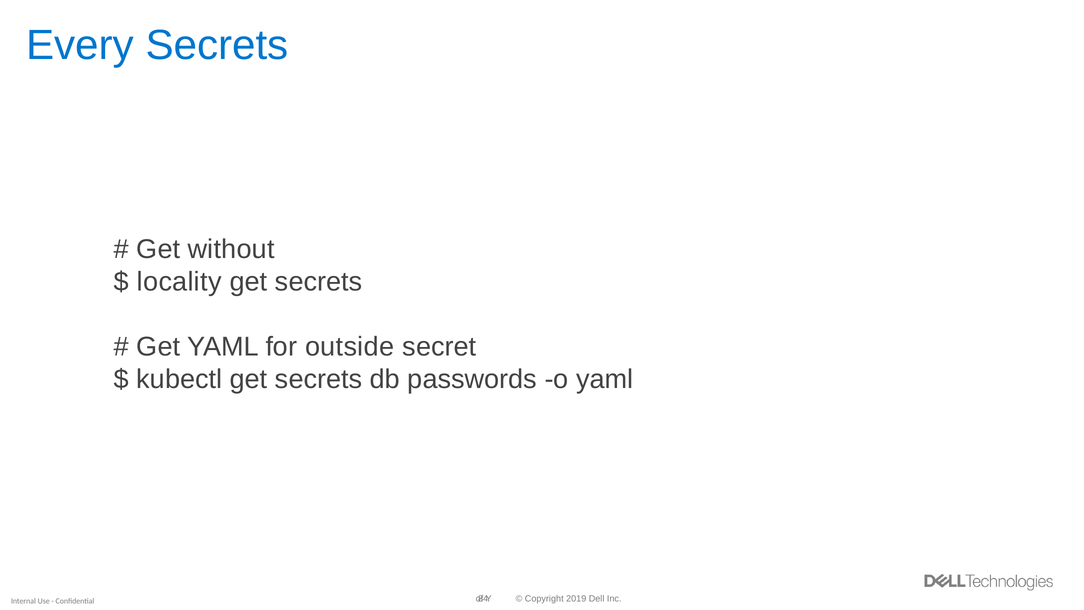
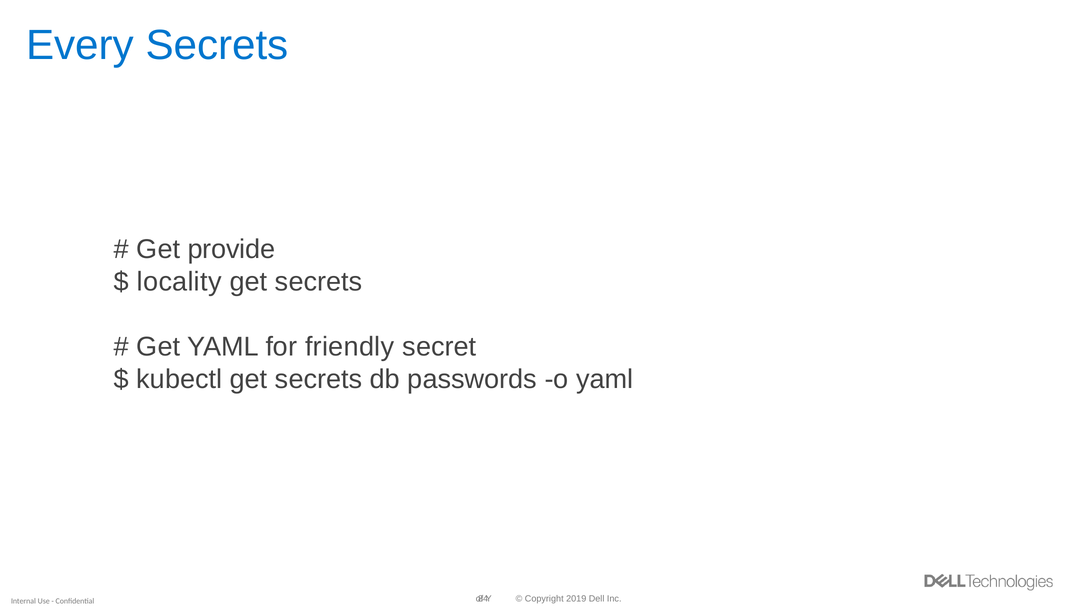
without: without -> provide (231, 249)
outside: outside -> friendly (350, 347)
